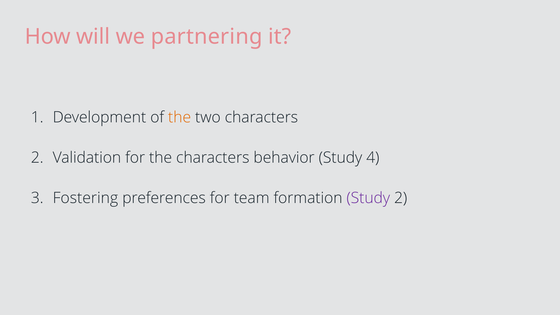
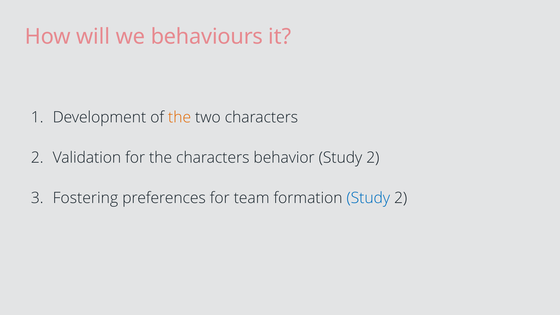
partnering: partnering -> behaviours (207, 37)
behavior Study 4: 4 -> 2 (373, 158)
Study colour: purple -> blue (368, 198)
